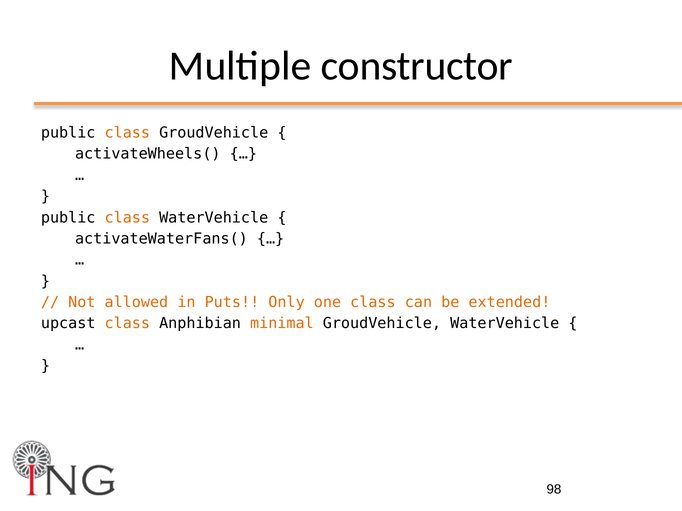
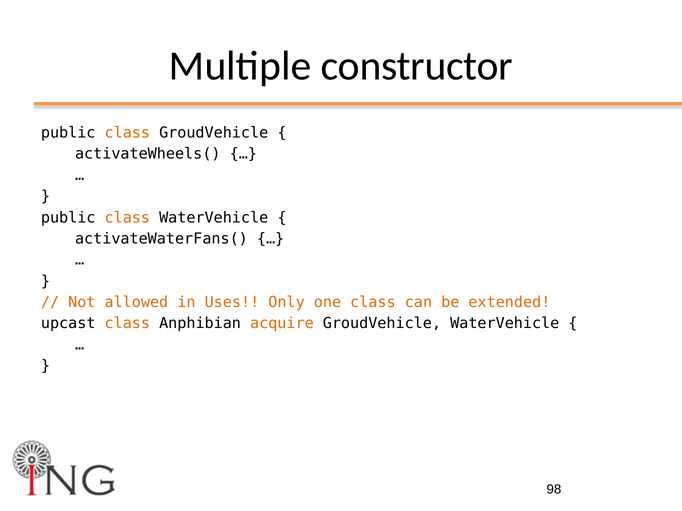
Puts: Puts -> Uses (232, 303)
minimal: minimal -> acquire (282, 324)
